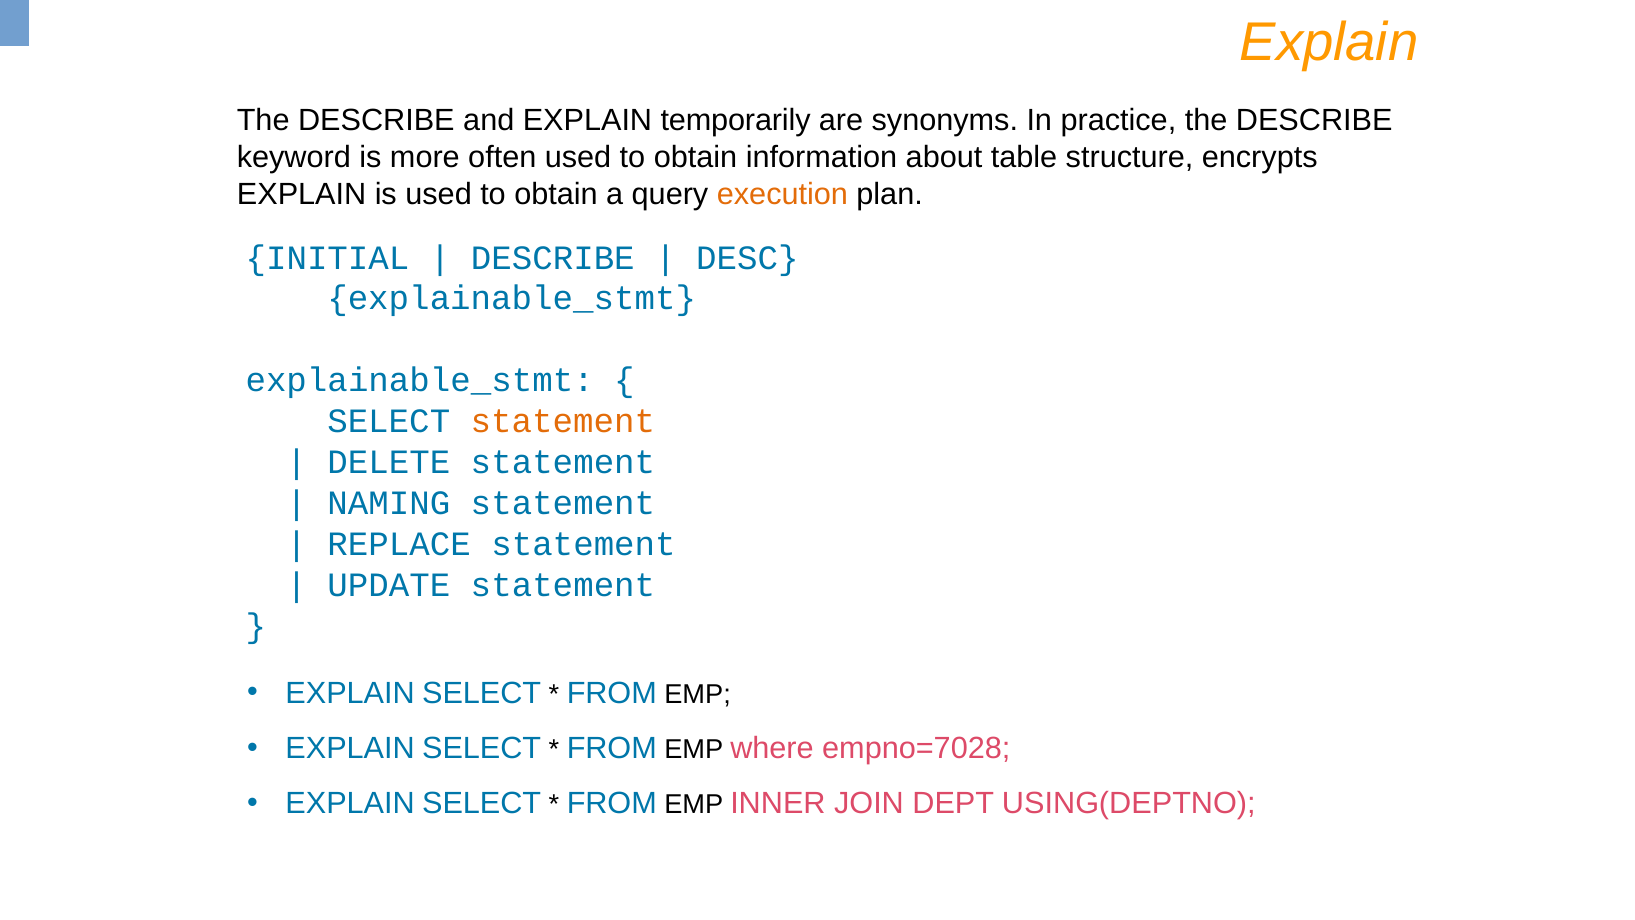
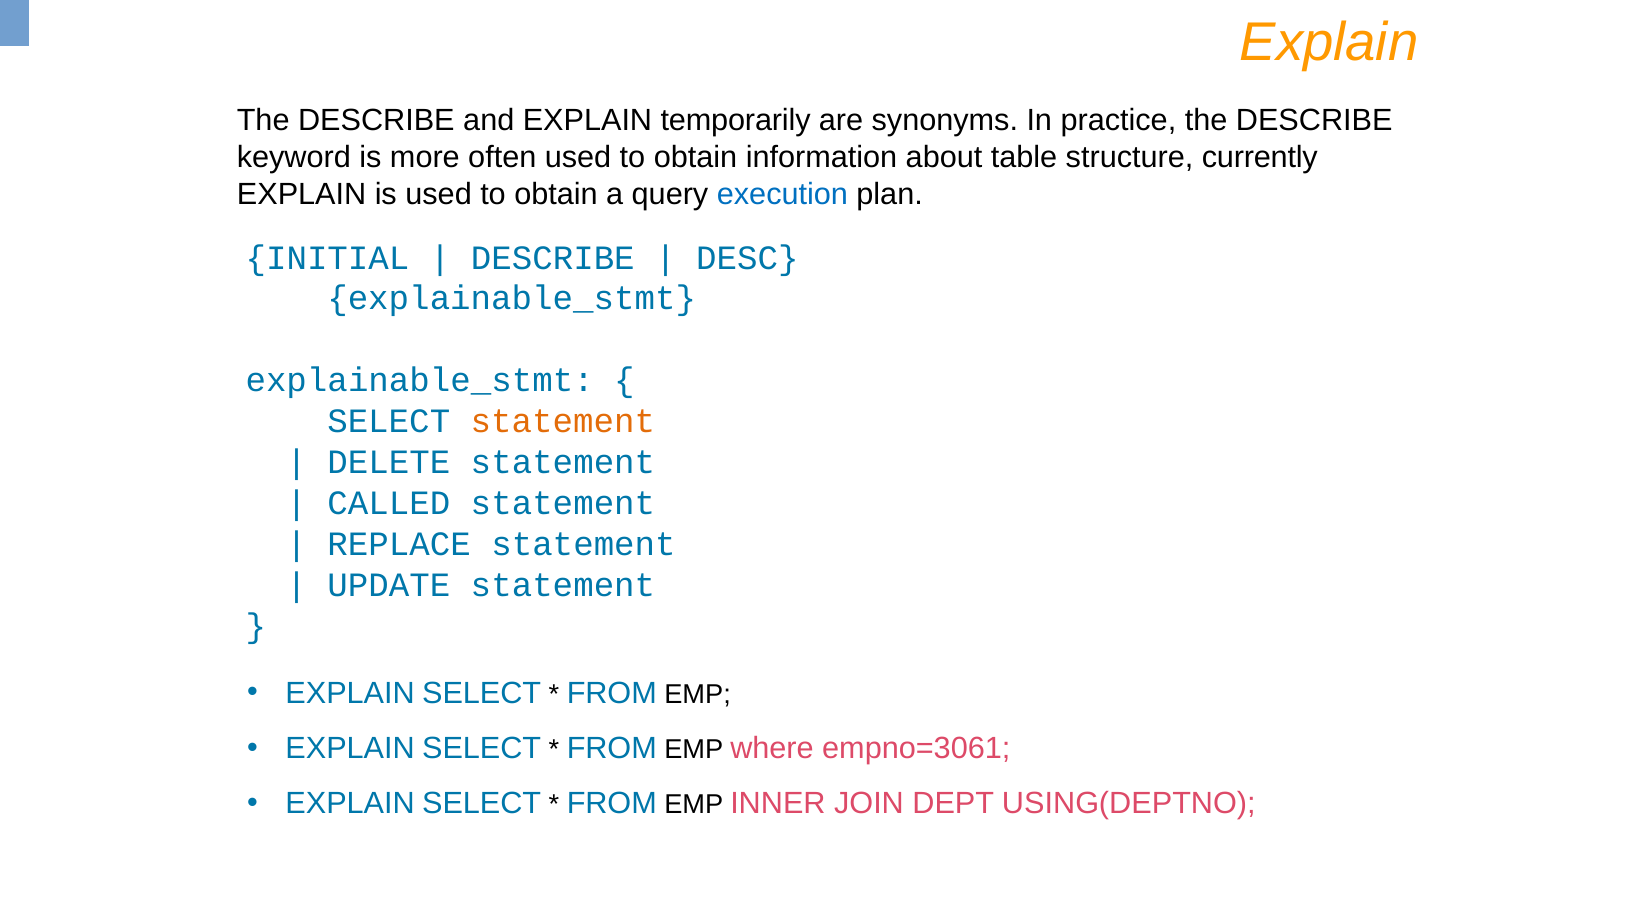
encrypts: encrypts -> currently (1260, 158)
execution colour: orange -> blue (782, 194)
NAMING: NAMING -> CALLED (389, 503)
empno=7028: empno=7028 -> empno=3061 (916, 748)
